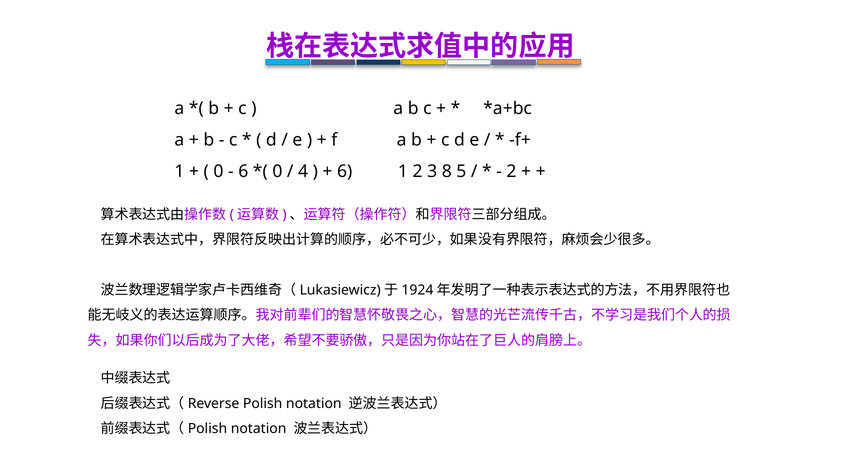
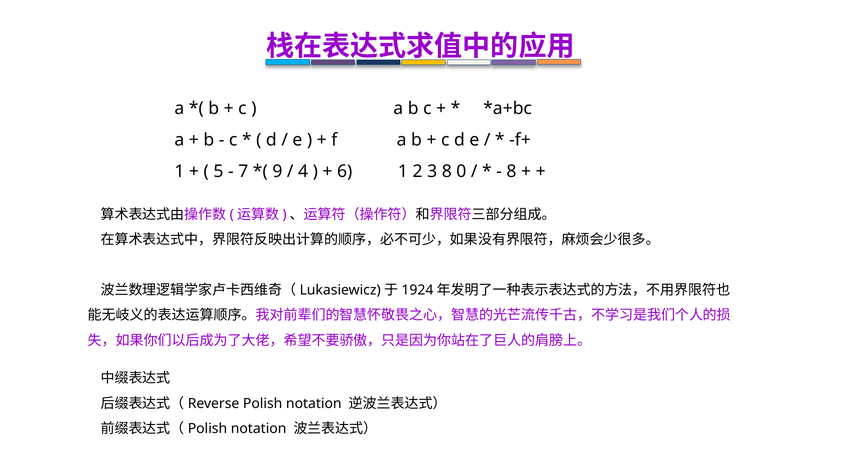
0: 0 -> 5 (218, 172)
6: 6 -> 7 (243, 172)
0: 0 -> 9 (277, 172)
5: 5 -> 0 (461, 172)
2: 2 -> 8 (511, 172)
